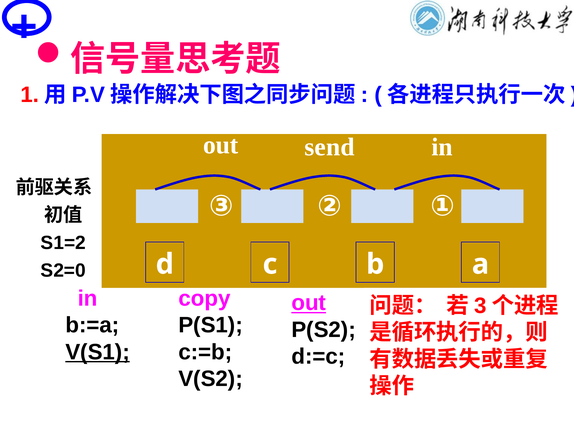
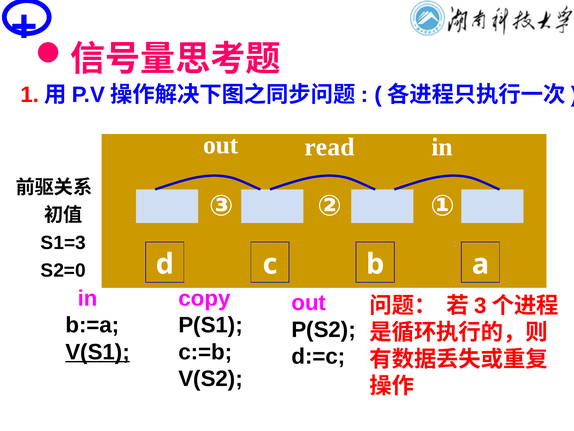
send: send -> read (330, 147)
S1=2: S1=2 -> S1=3 (63, 242)
out underline: present -> none (309, 303)
